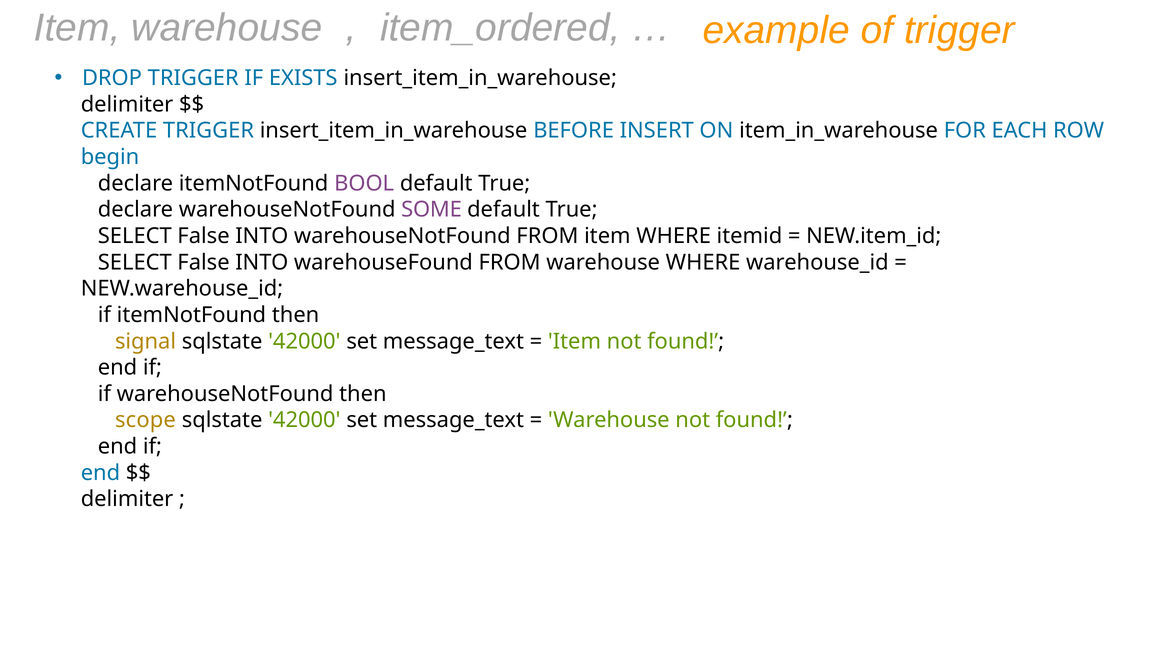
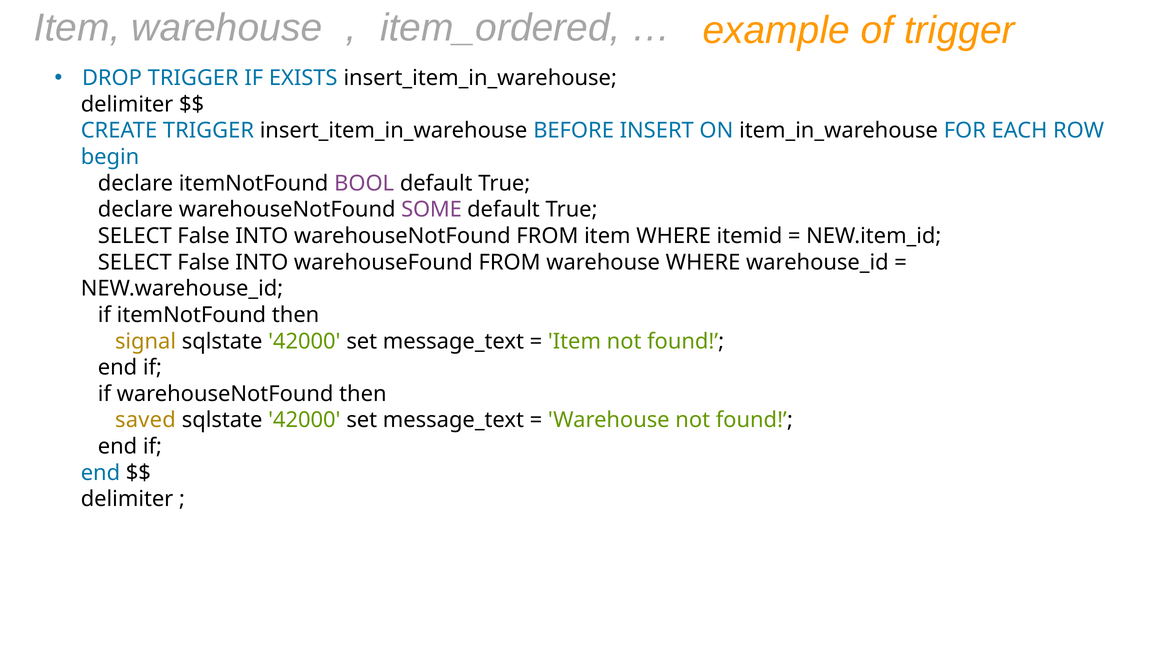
scope: scope -> saved (145, 420)
